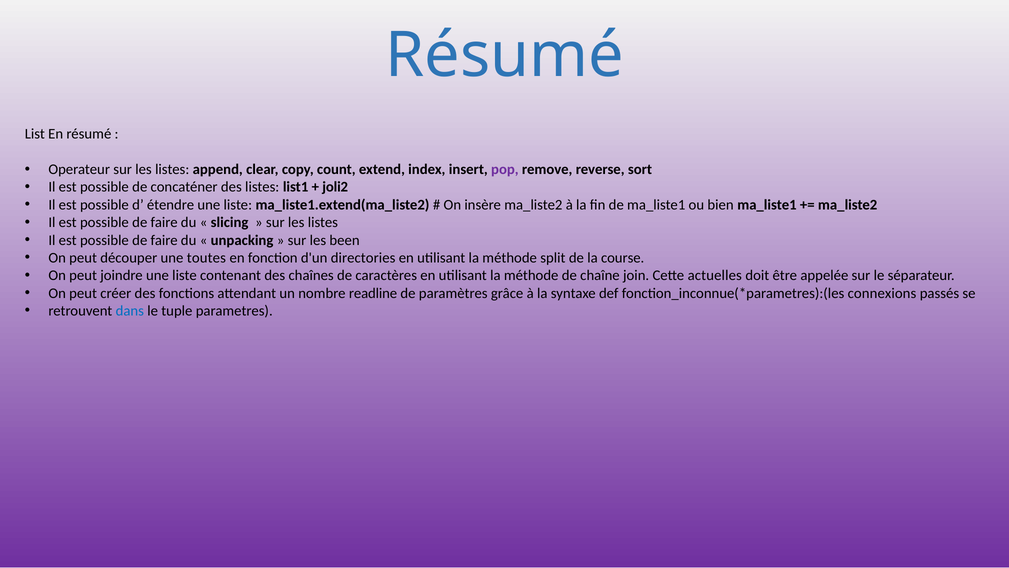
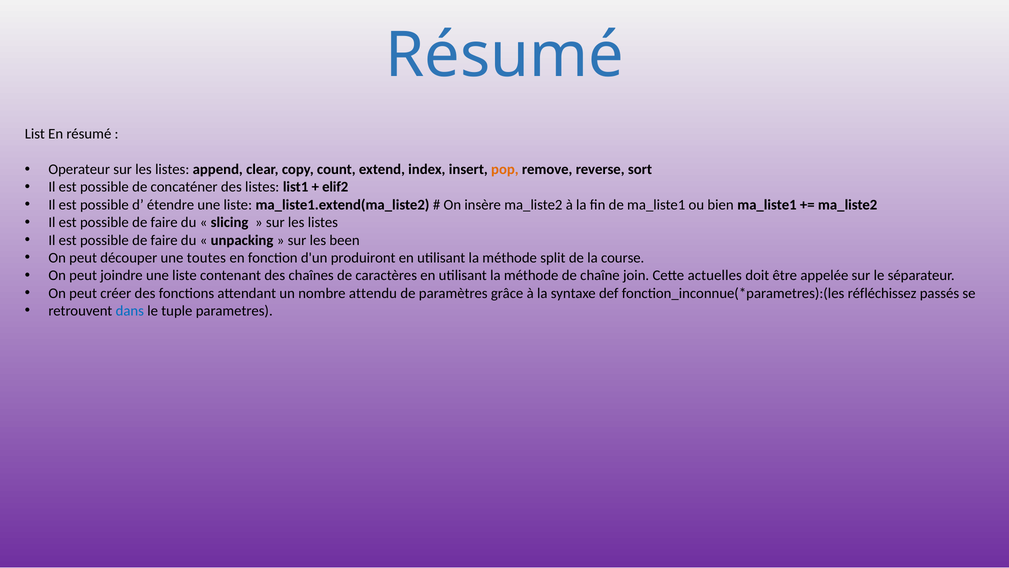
pop colour: purple -> orange (505, 169)
joli2: joli2 -> elif2 (335, 187)
directories: directories -> produiront (363, 258)
readline: readline -> attendu (373, 293)
connexions: connexions -> réfléchissez (882, 293)
